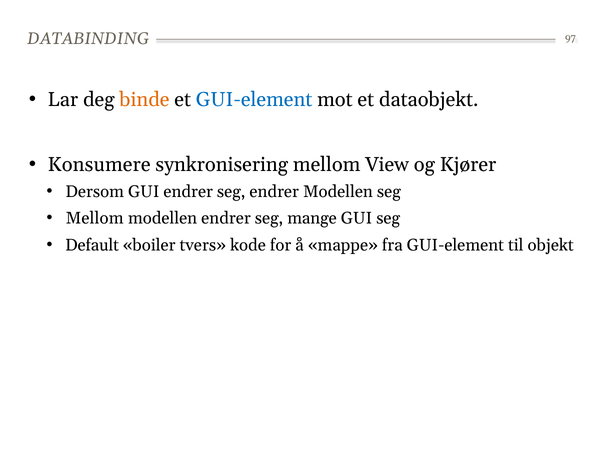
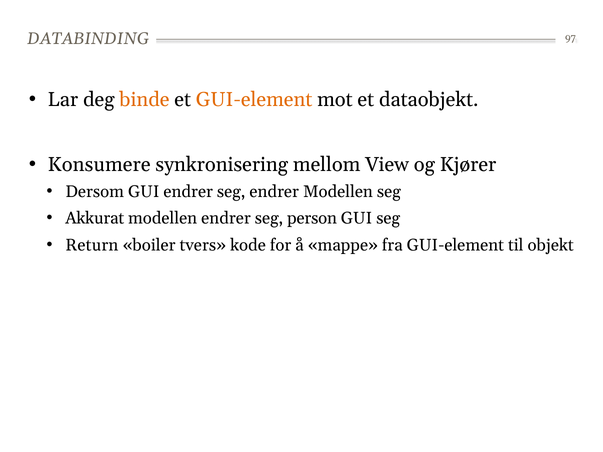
GUI-element colour: blue -> orange (254, 100)
Mellom: Mellom -> Akkurat (95, 218)
mange: mange -> person (312, 218)
Default: Default -> Return (92, 245)
